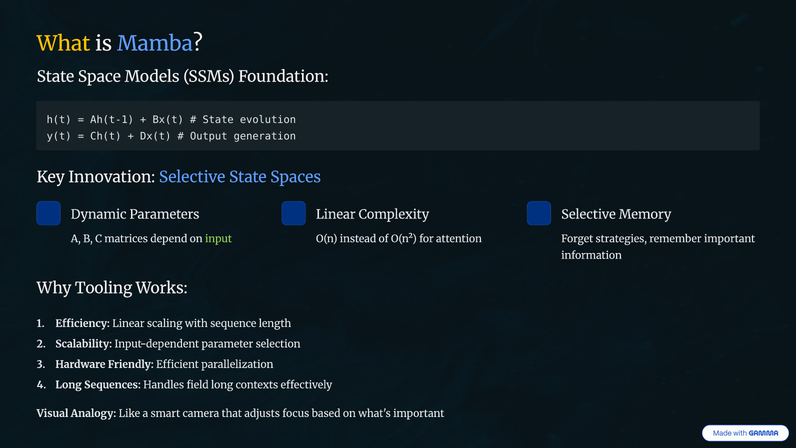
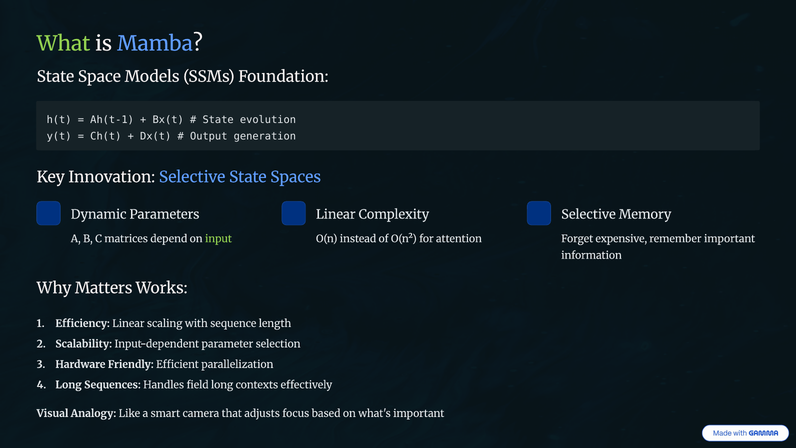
What colour: yellow -> light green (63, 44)
strategies: strategies -> expensive (621, 239)
Tooling: Tooling -> Matters (104, 288)
